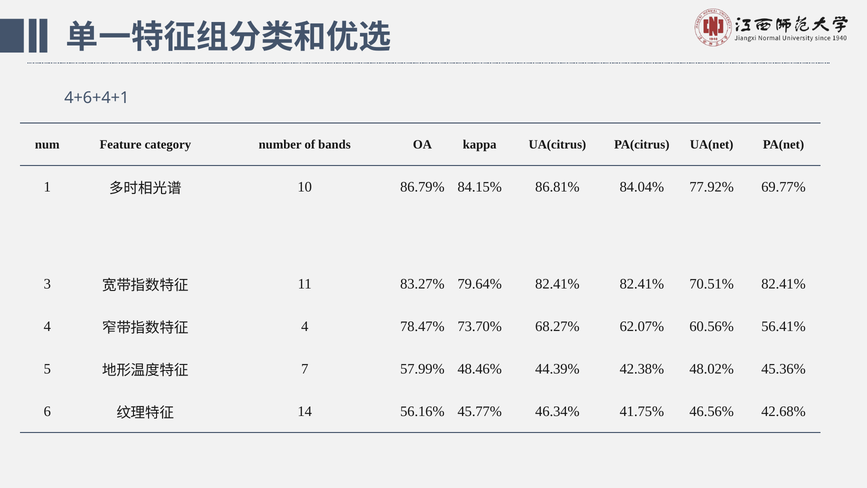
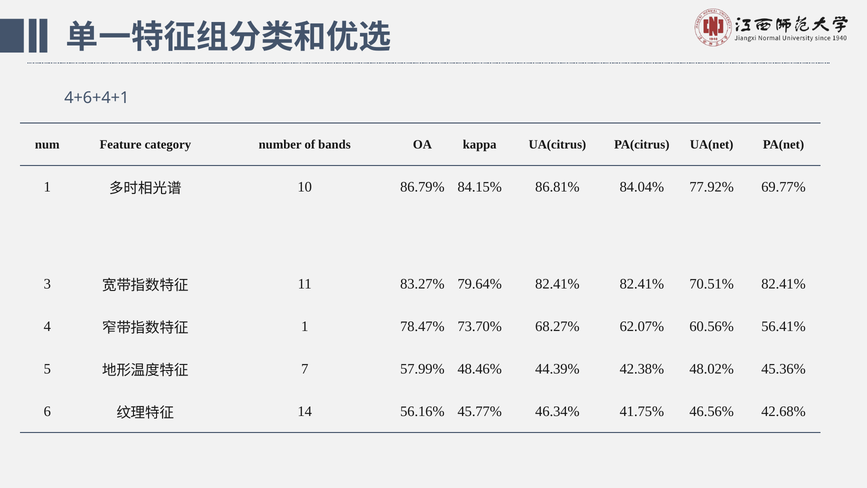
4: 4 -> 1 (305, 326)
